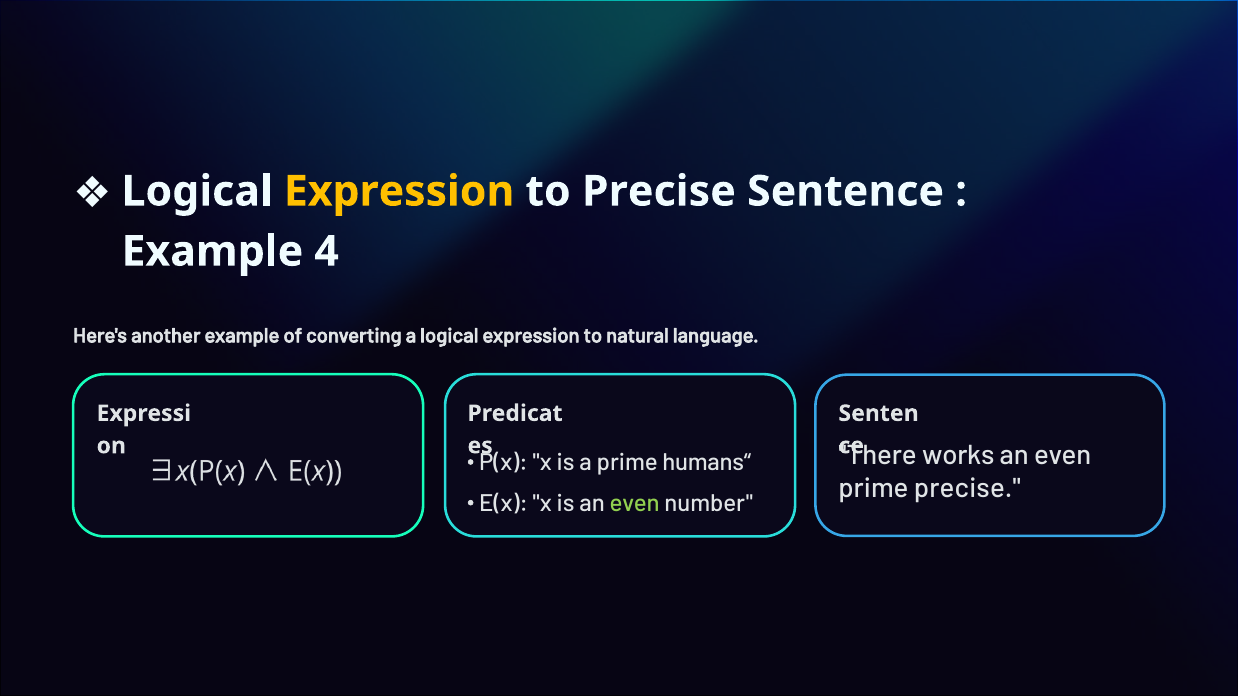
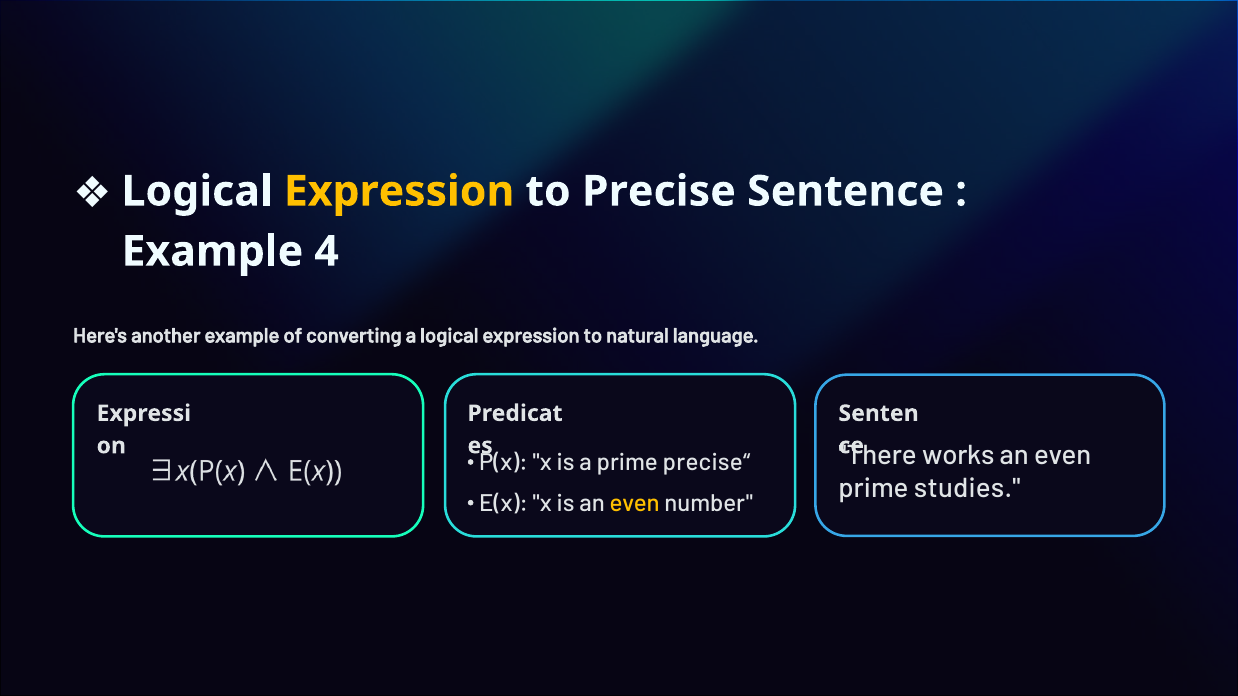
humans“: humans“ -> precise“ (706, 463)
prime precise: precise -> studies (967, 489)
even colour: light green -> yellow (635, 504)
